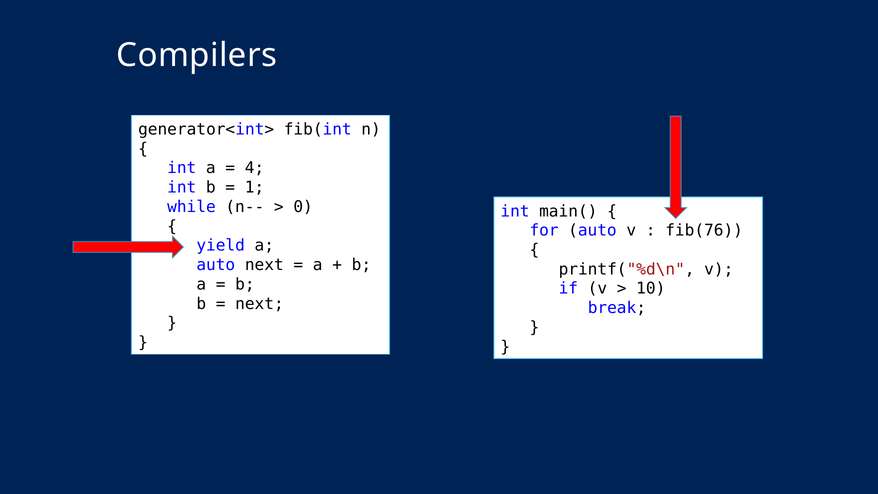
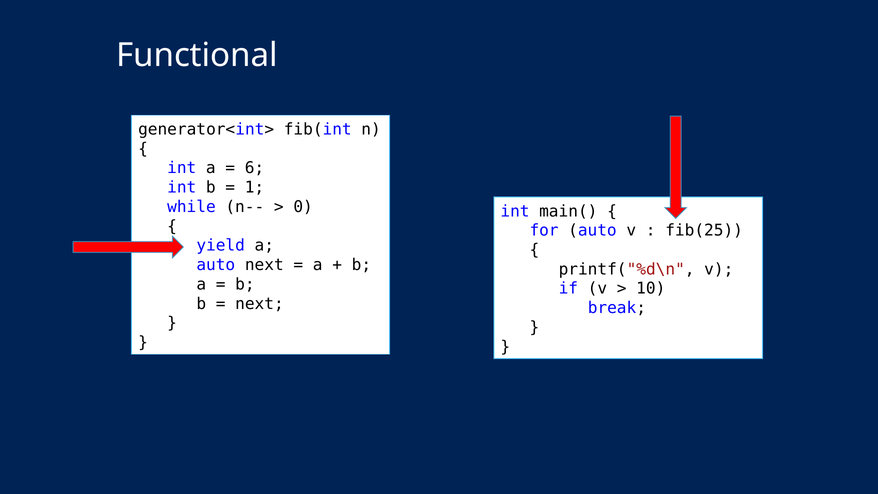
Compilers: Compilers -> Functional (197, 55)
4: 4 -> 6 (254, 168)
fib(76: fib(76 -> fib(25 (704, 230)
